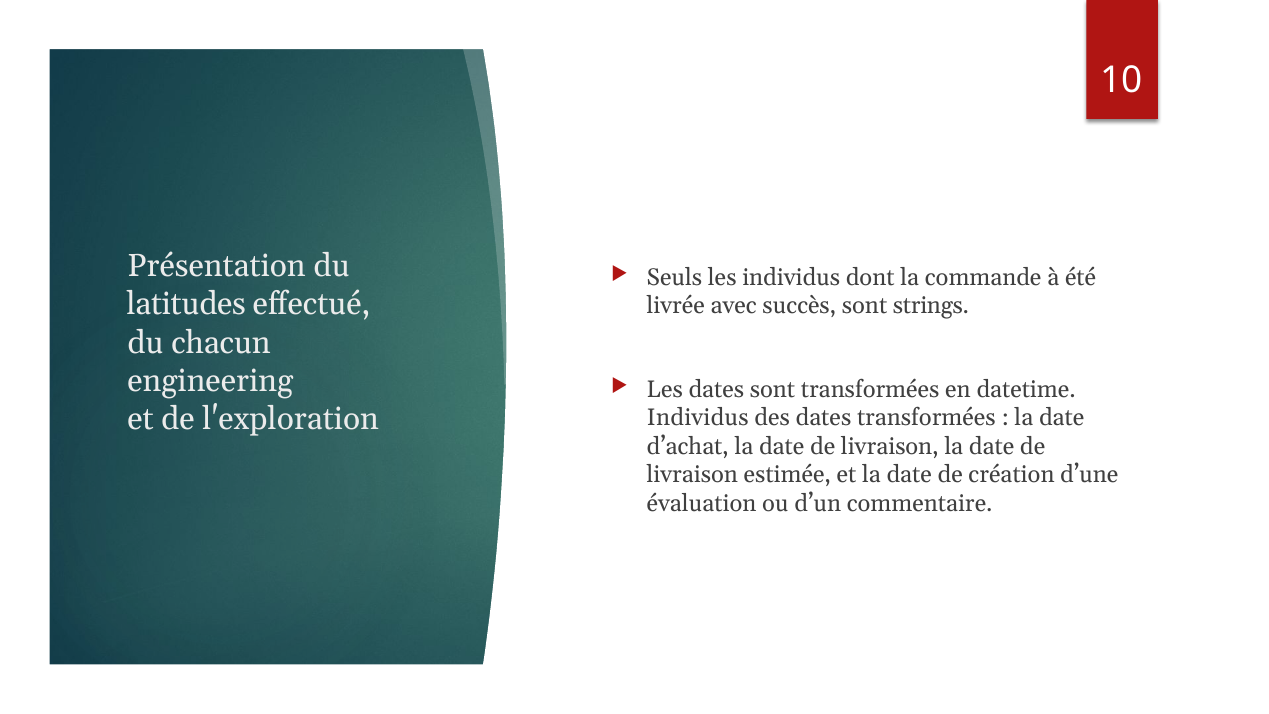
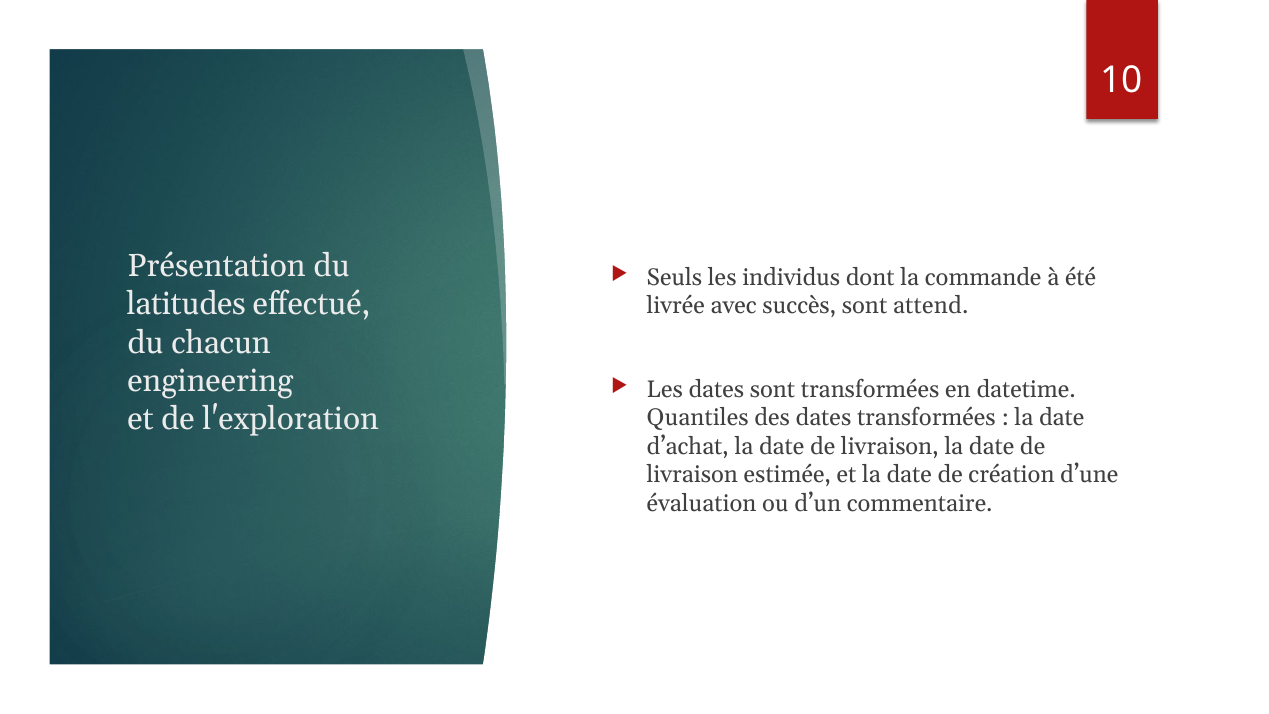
strings: strings -> attend (931, 306)
Individus: Individus -> Quantiles (698, 418)
